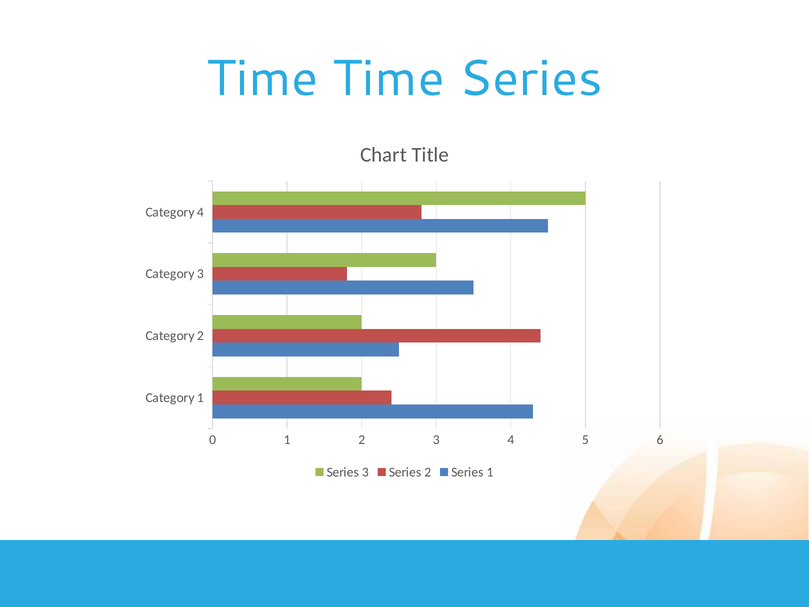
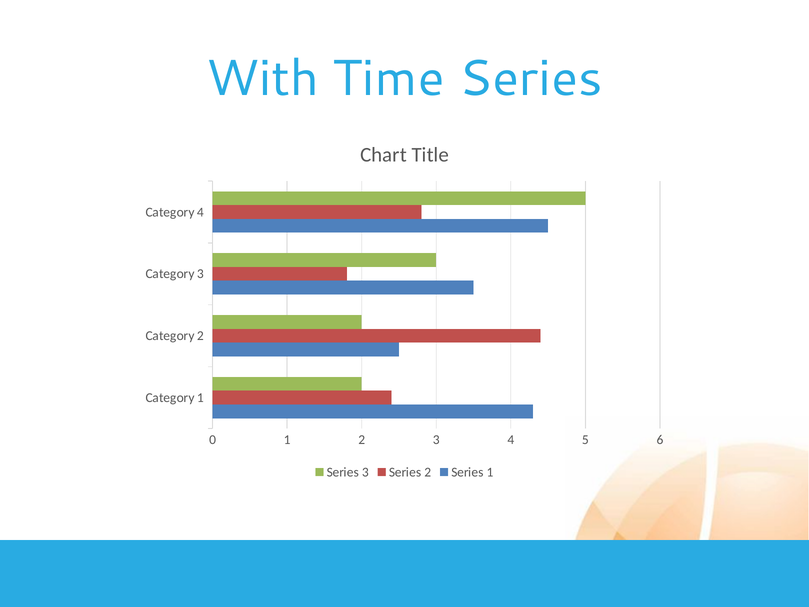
Time: Time -> With (262, 78)
